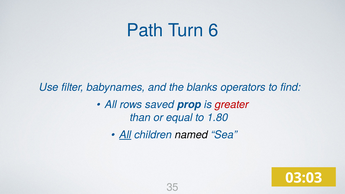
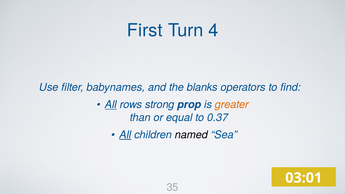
Path: Path -> First (145, 31)
6: 6 -> 4 (213, 31)
All underline: none -> present (111, 105)
saved: saved -> strong (160, 105)
greater colour: red -> orange (232, 105)
1.80: 1.80 -> 0.37 (218, 118)
03:03: 03:03 -> 03:01 (304, 178)
